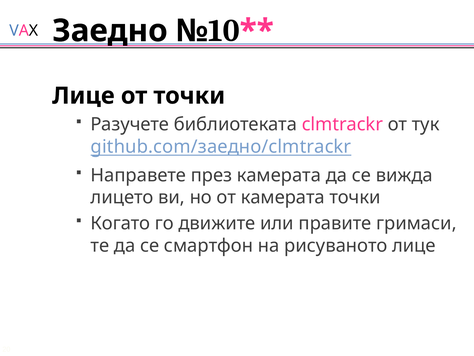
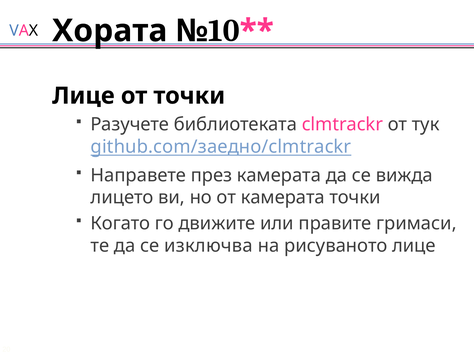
Заедно: Заедно -> Хората (110, 31)
смартфон: смартфон -> изключва (208, 245)
